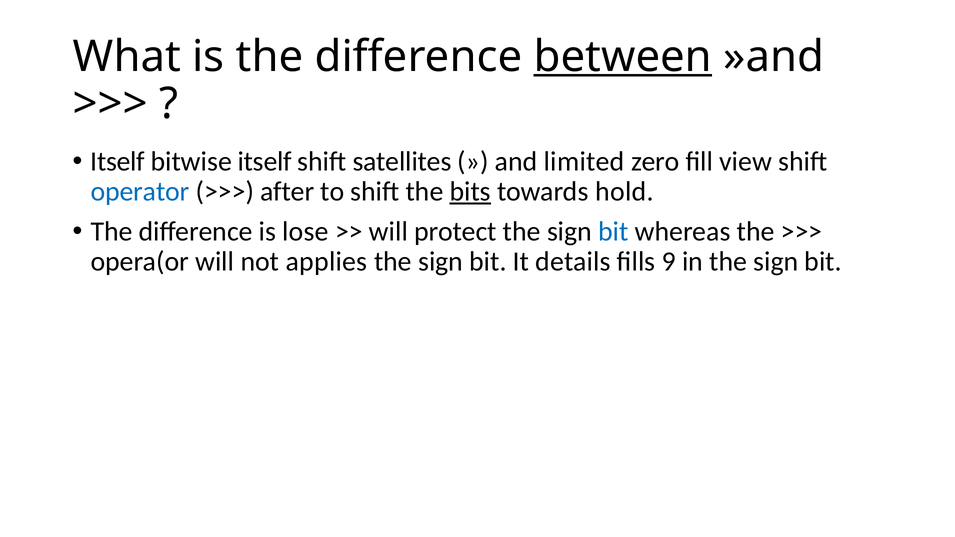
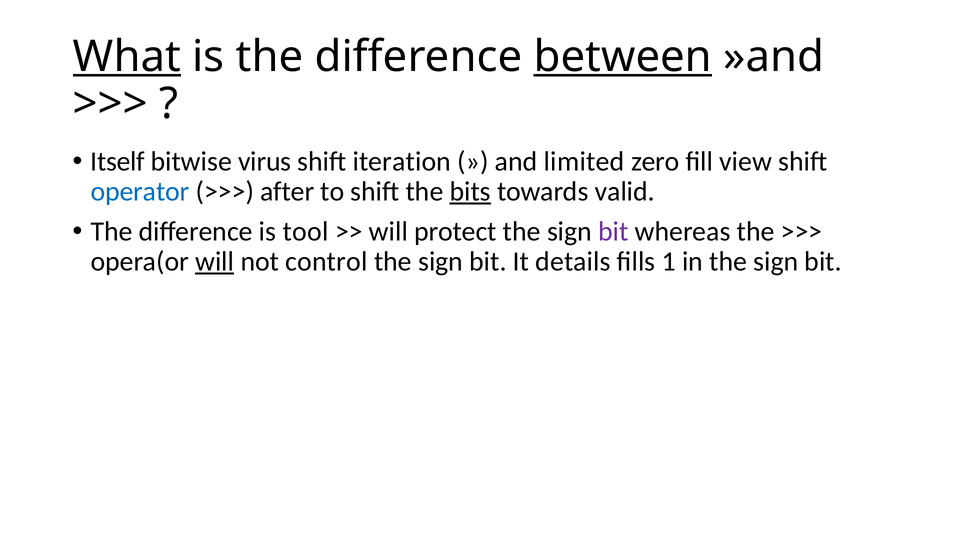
What underline: none -> present (127, 57)
bitwise itself: itself -> virus (265, 161)
satellites: satellites -> iteration (402, 161)
hold: hold -> valid (625, 192)
lose: lose -> tool (305, 232)
bit colour: blue -> purple (613, 232)
will underline: none -> present (215, 262)
applies: applies -> control (326, 262)
9: 9 -> 1 (669, 262)
